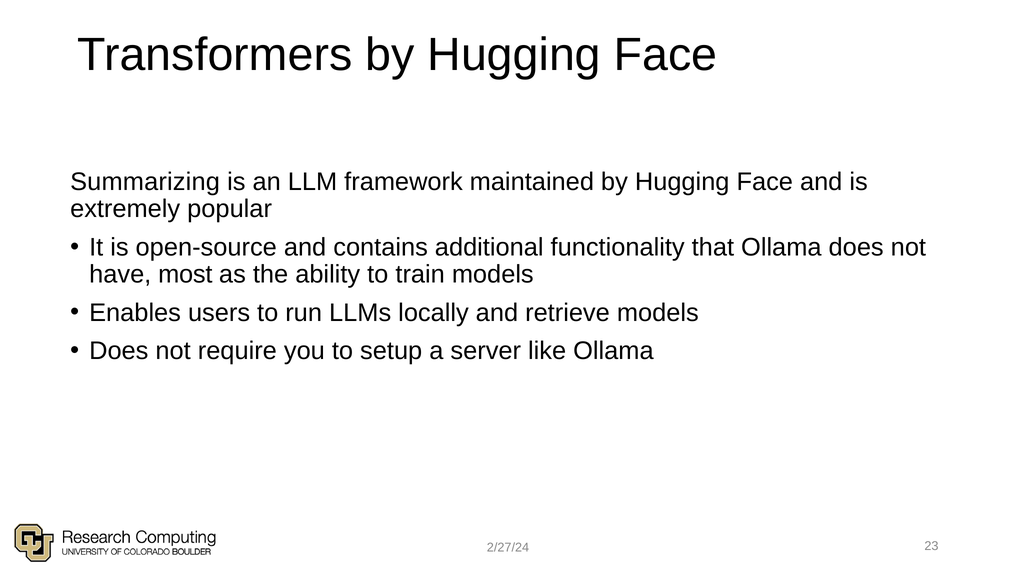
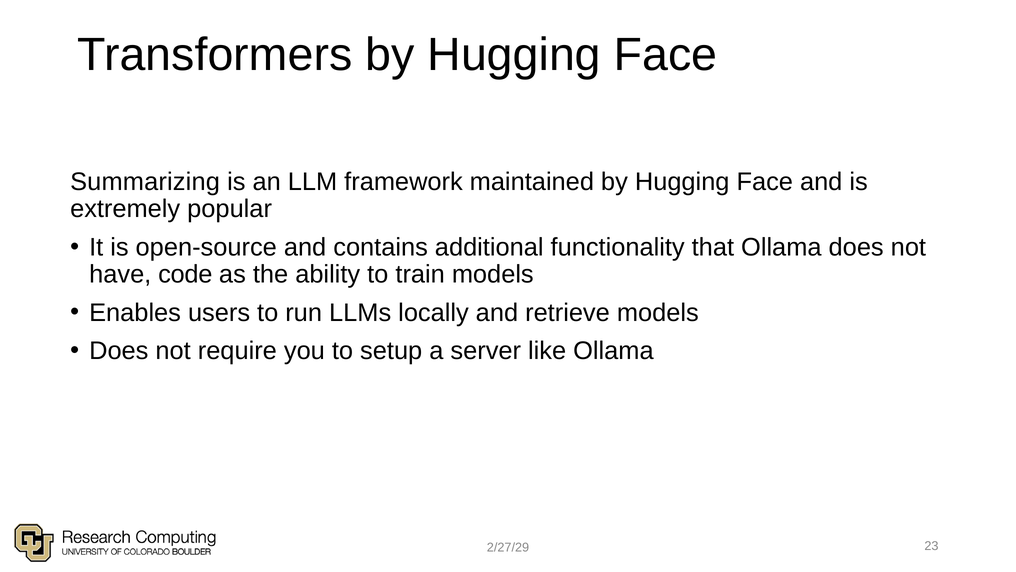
most: most -> code (185, 274)
2/27/24: 2/27/24 -> 2/27/29 (508, 547)
